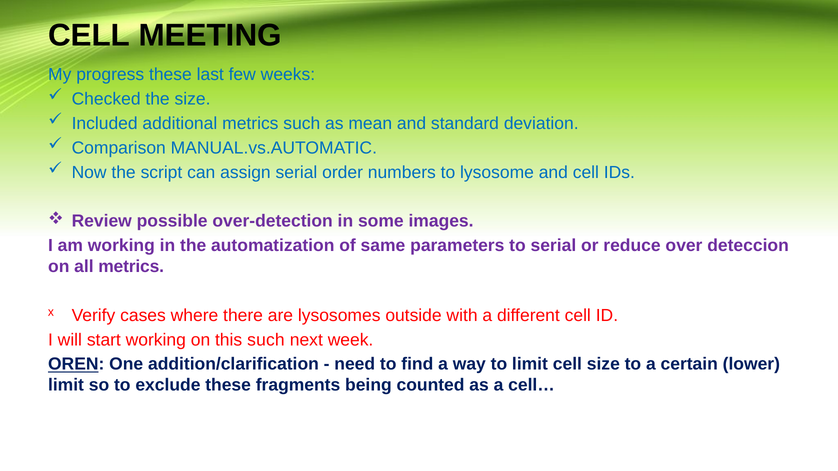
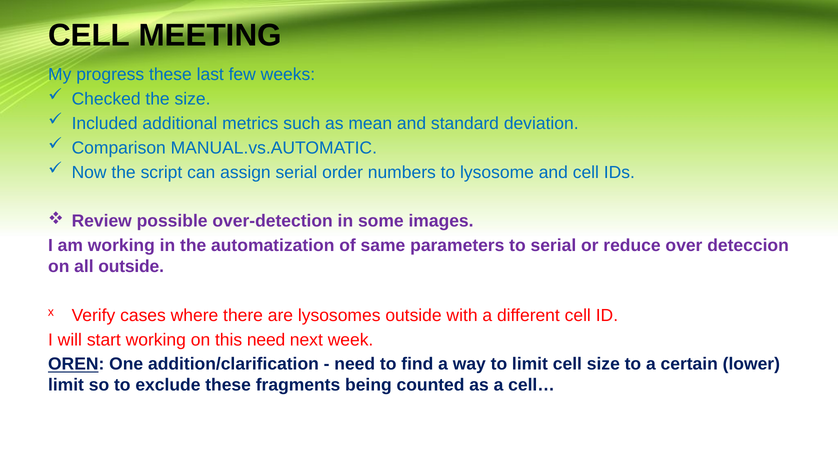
all metrics: metrics -> outside (131, 267)
this such: such -> need (266, 340)
